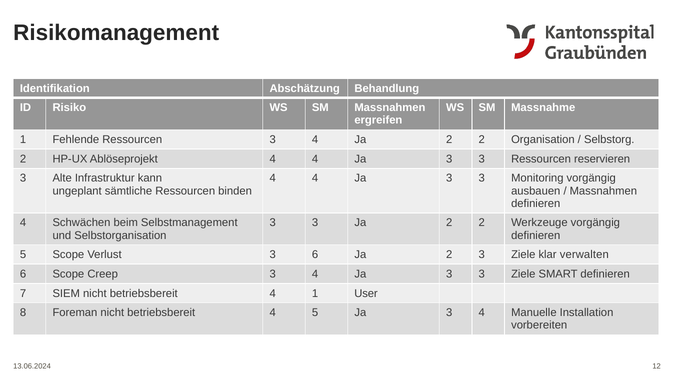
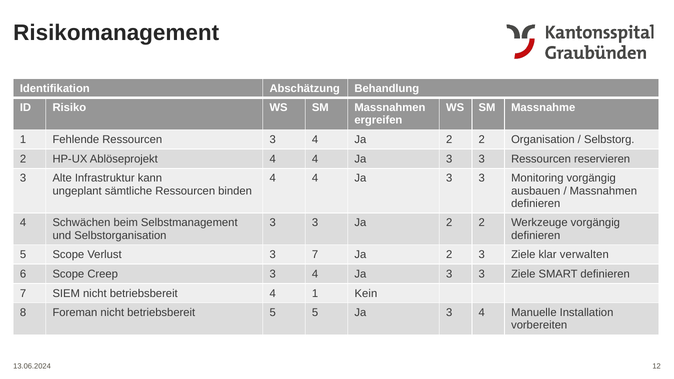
3 6: 6 -> 7 (315, 255)
User: User -> Kein (366, 293)
Foreman nicht betriebsbereit 4: 4 -> 5 (273, 313)
